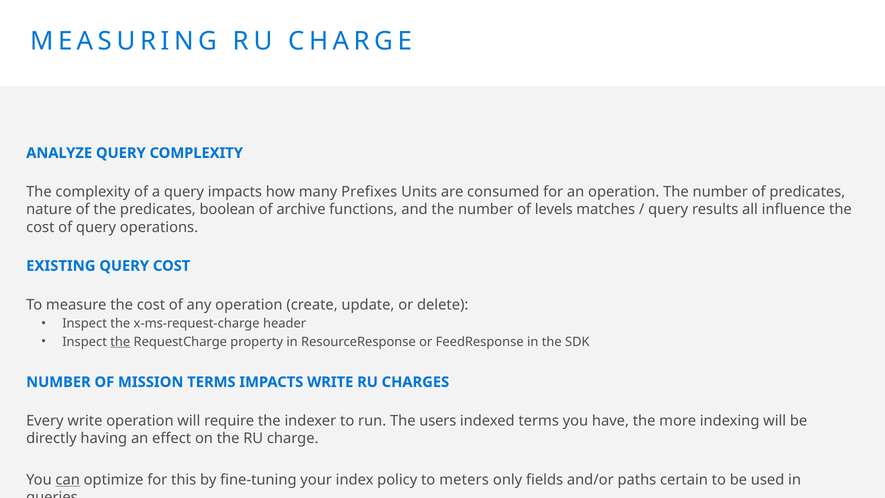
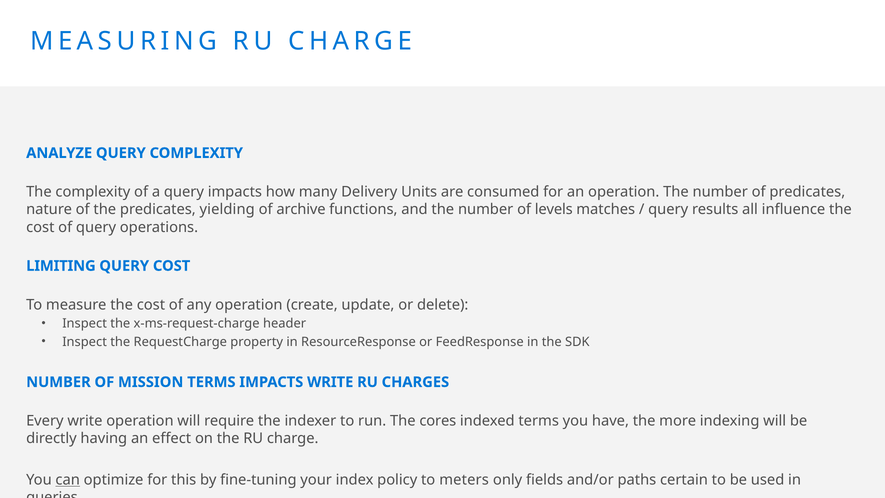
Prefixes: Prefixes -> Delivery (369, 192)
boolean: boolean -> yielding (227, 209)
EXISTING: EXISTING -> LIMITING (61, 266)
the underline: present -> none (120, 342)
users: users -> cores (438, 421)
